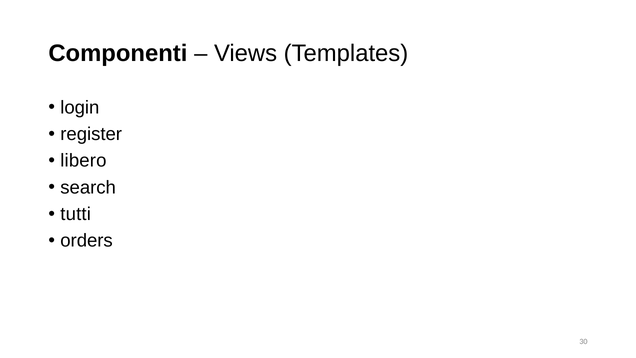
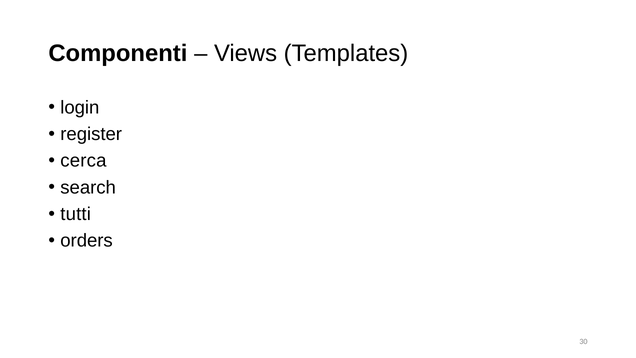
libero: libero -> cerca (83, 161)
